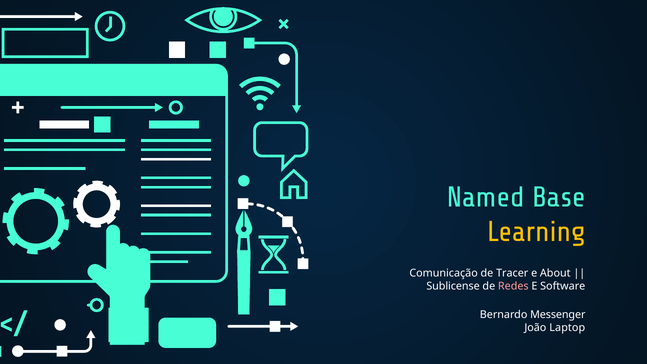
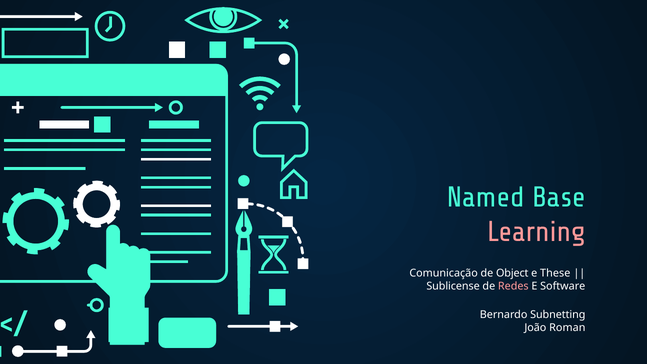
Learning colour: yellow -> pink (536, 232)
Tracer: Tracer -> Object (512, 273)
About: About -> These (555, 273)
Messenger: Messenger -> Subnetting (558, 315)
Laptop: Laptop -> Roman (567, 327)
